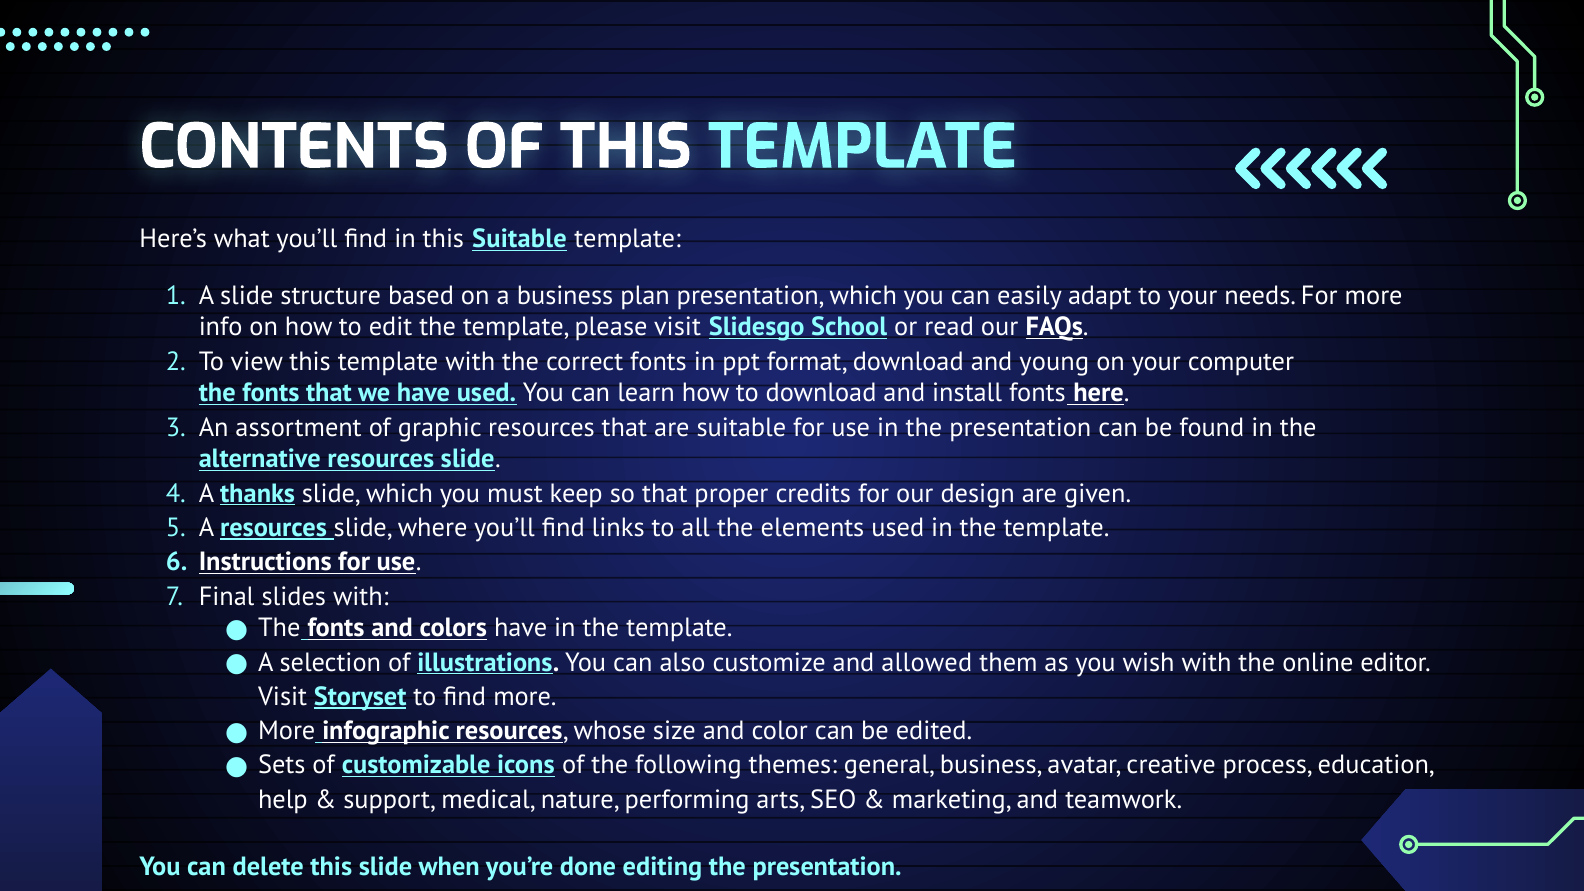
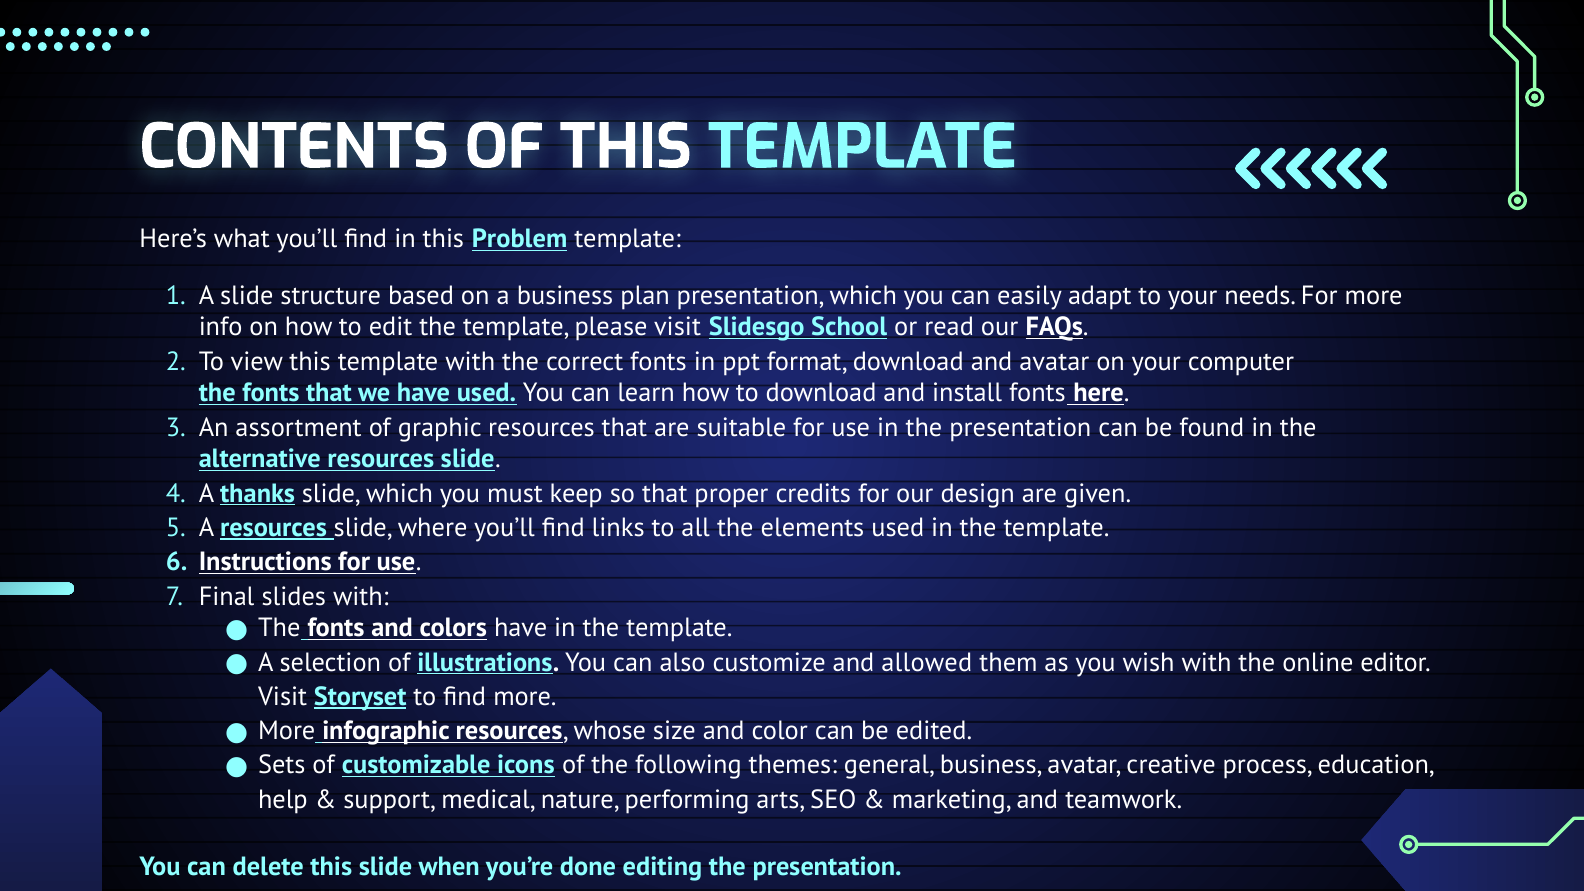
this Suitable: Suitable -> Problem (520, 239)
and young: young -> avatar (1054, 362)
